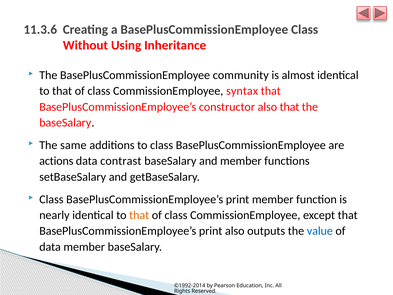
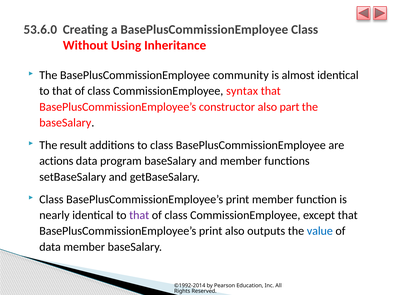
11.3.6: 11.3.6 -> 53.6.0 (40, 29)
also that: that -> part (290, 107)
same: same -> result (73, 145)
contrast: contrast -> program (121, 161)
that colour: orange -> purple (139, 215)
